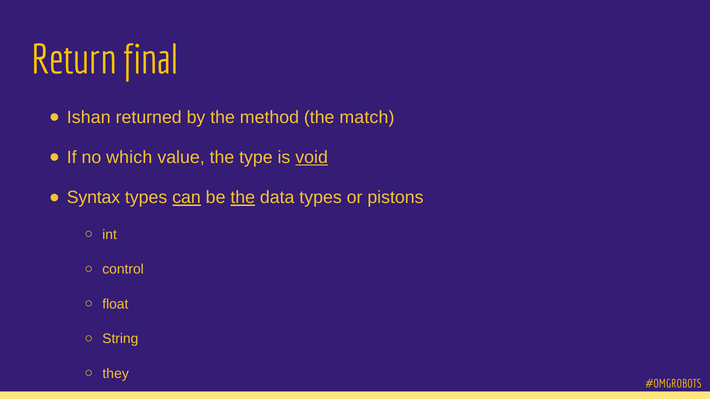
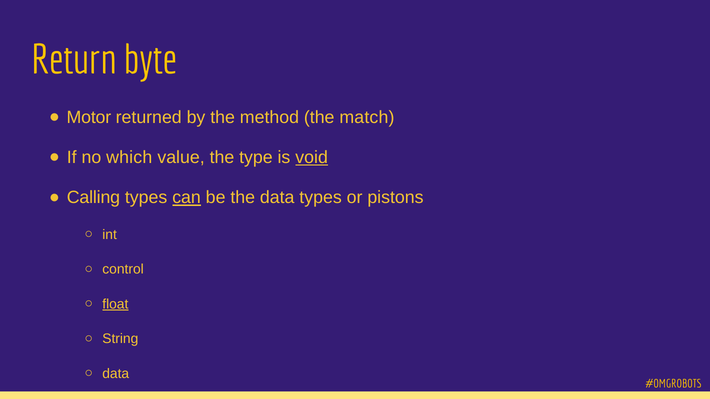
final: final -> byte (151, 60)
Ishan: Ishan -> Motor (89, 117)
Syntax: Syntax -> Calling (93, 198)
the underline: present -> none (243, 198)
float underline: none -> present (115, 304)
they: they -> data (116, 374)
